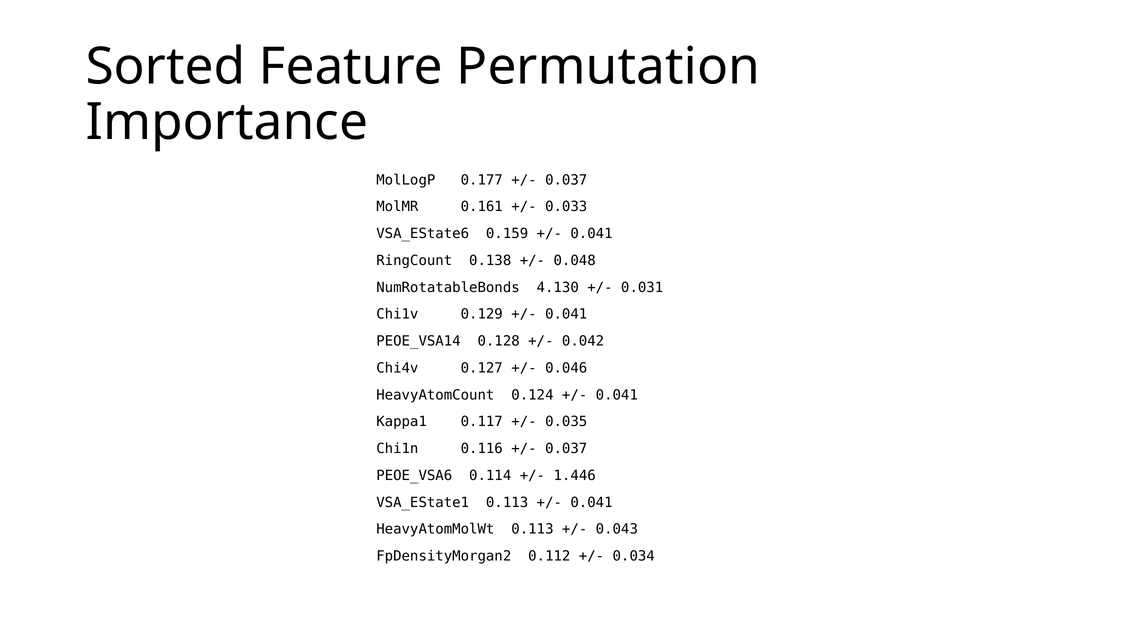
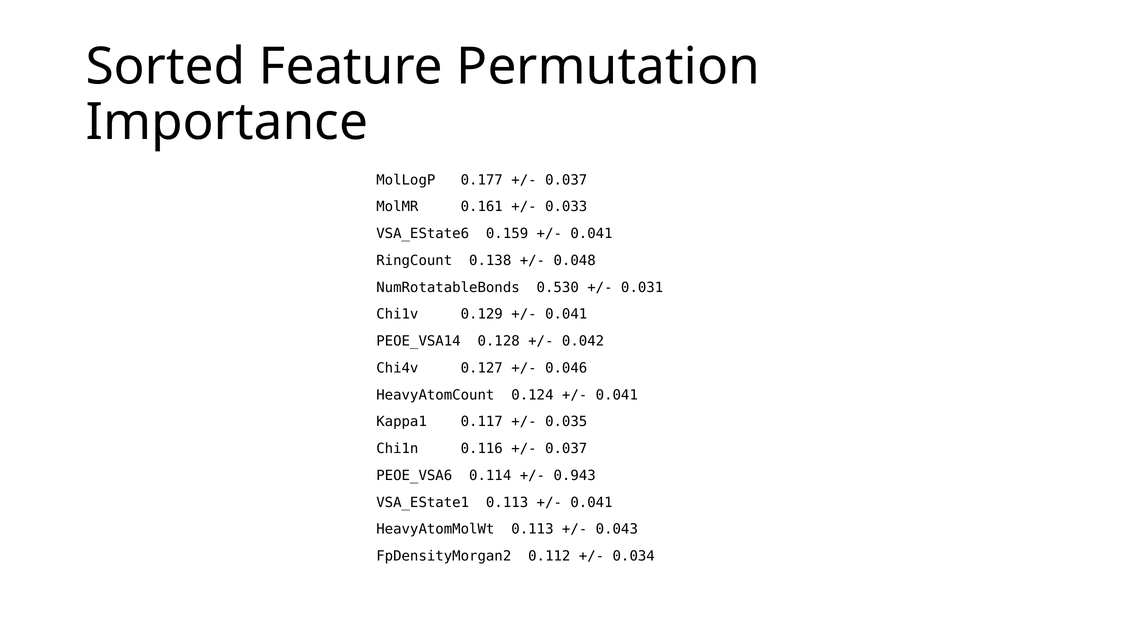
4.130: 4.130 -> 0.530 (558, 287)
1.446: 1.446 -> 0.943 (575, 475)
